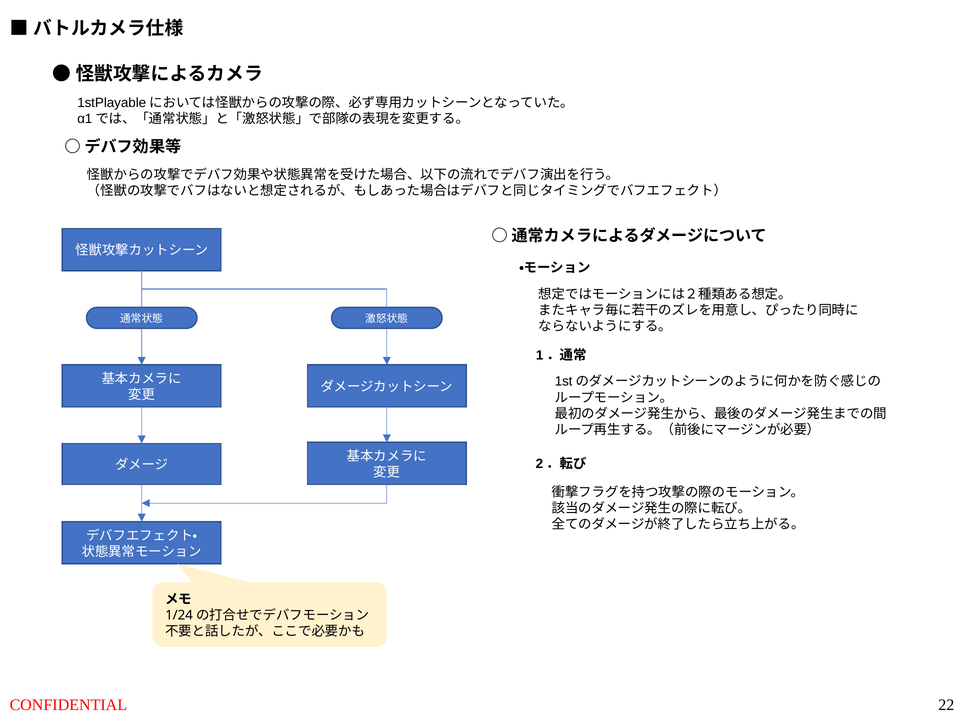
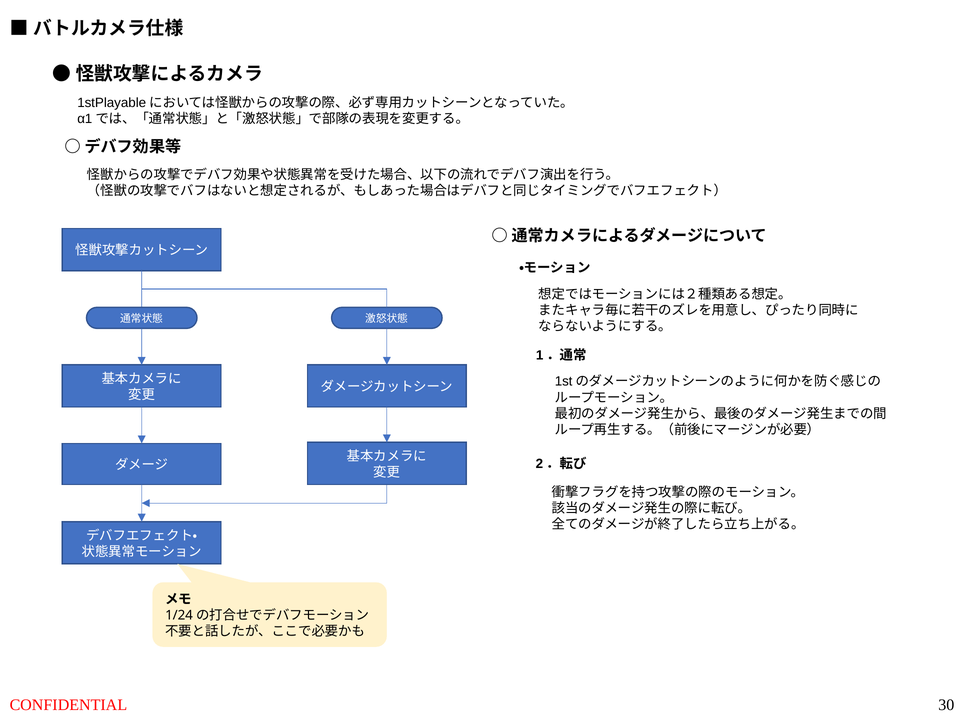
22: 22 -> 30 (946, 705)
